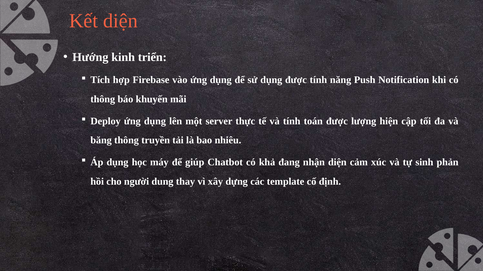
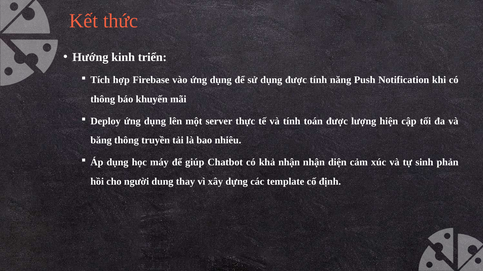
Kết diện: diện -> thức (121, 21)
khả đang: đang -> nhận (289, 162)
